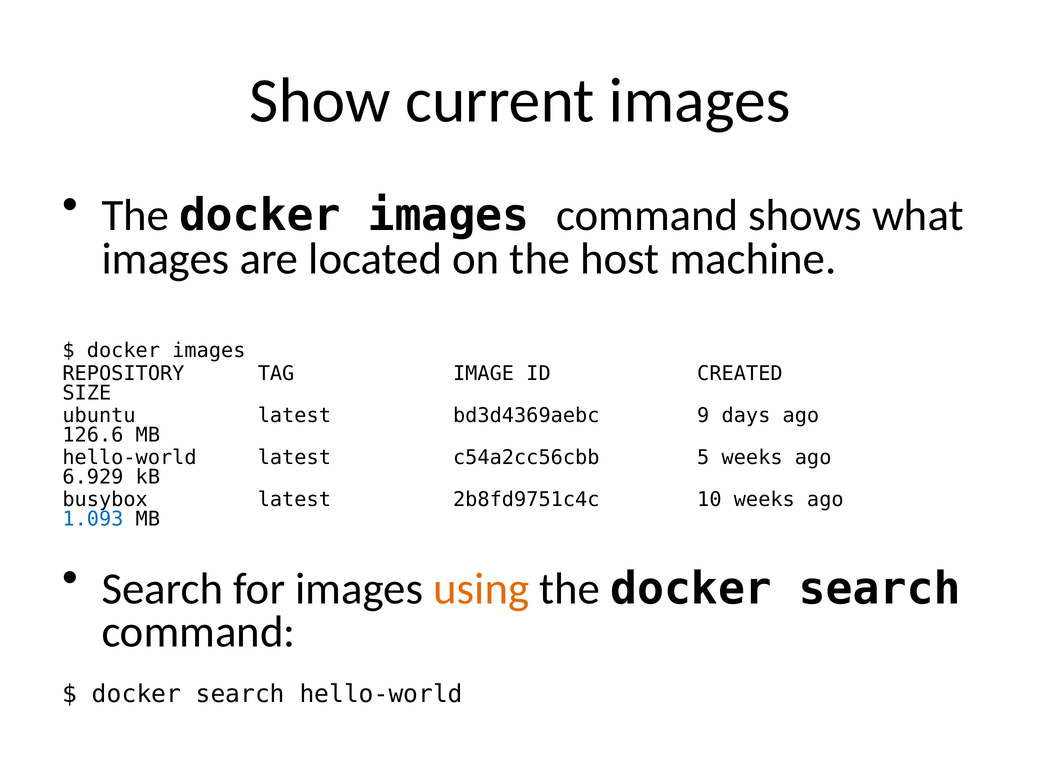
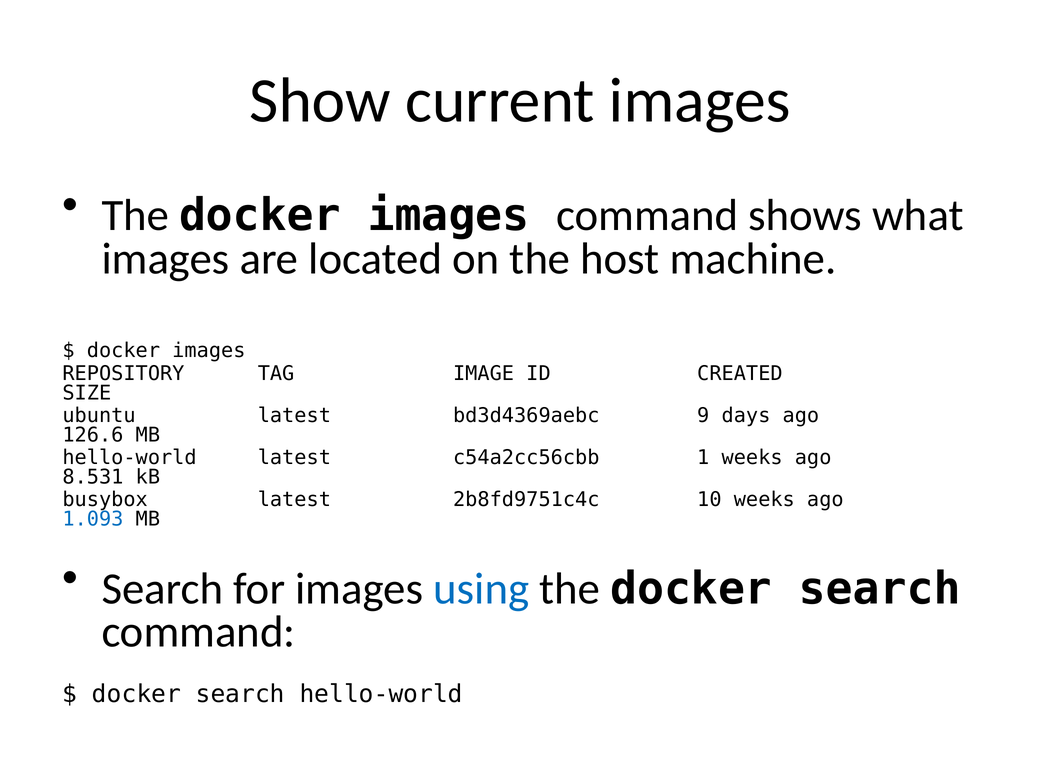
5: 5 -> 1 (703, 457)
6.929: 6.929 -> 8.531 (93, 477)
using colour: orange -> blue (481, 589)
